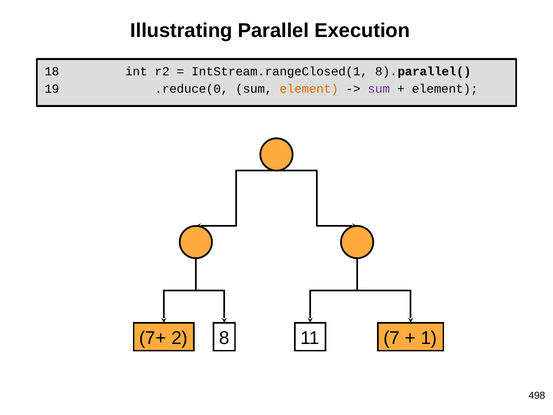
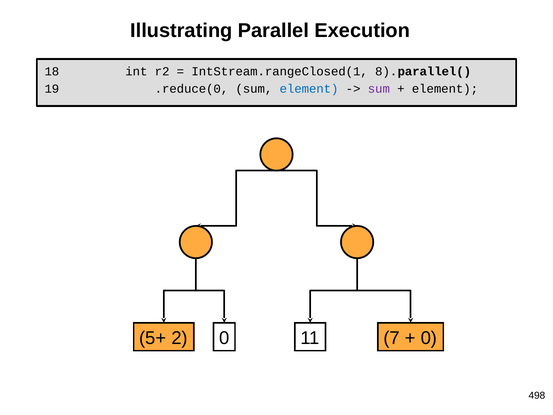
element colour: orange -> blue (309, 89)
7+: 7+ -> 5+ (153, 338)
2 8: 8 -> 0 (224, 338)
1: 1 -> 0 (429, 338)
